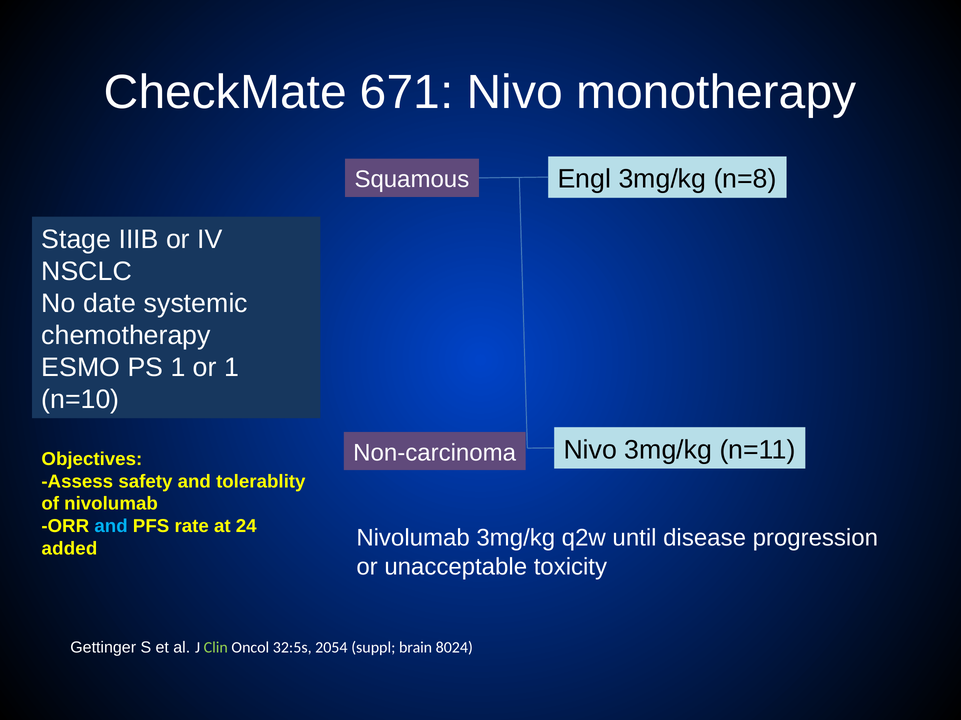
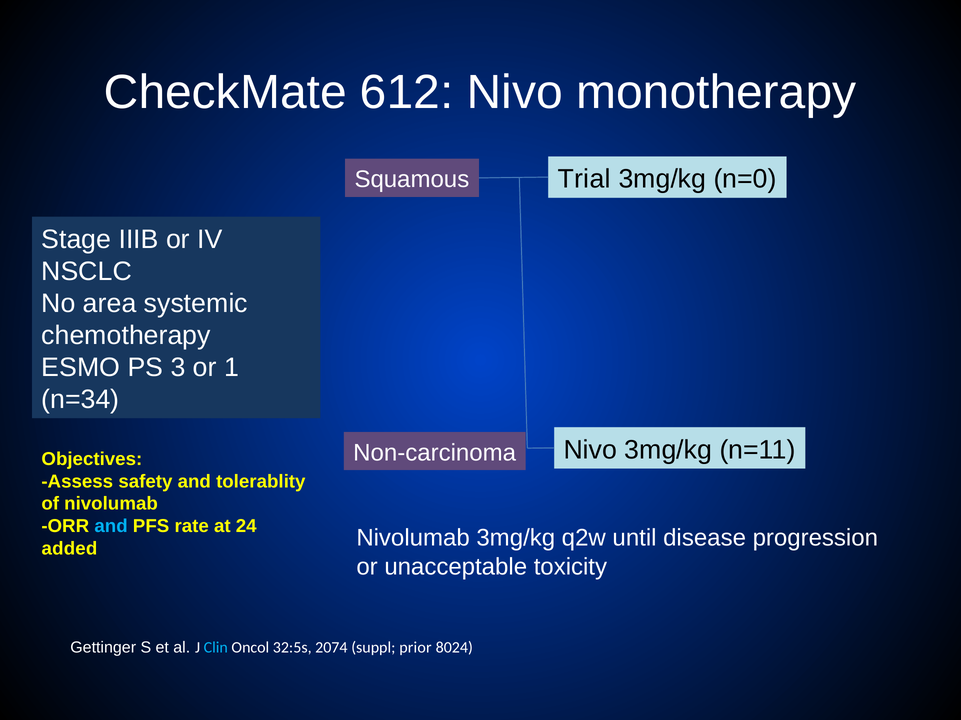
671: 671 -> 612 (407, 92)
Engl: Engl -> Trial (584, 179)
n=8: n=8 -> n=0 (745, 179)
date: date -> area (110, 304)
PS 1: 1 -> 3 (178, 368)
n=10: n=10 -> n=34 (80, 400)
Clin colour: light green -> light blue (216, 648)
2054: 2054 -> 2074 (331, 648)
brain: brain -> prior (415, 648)
